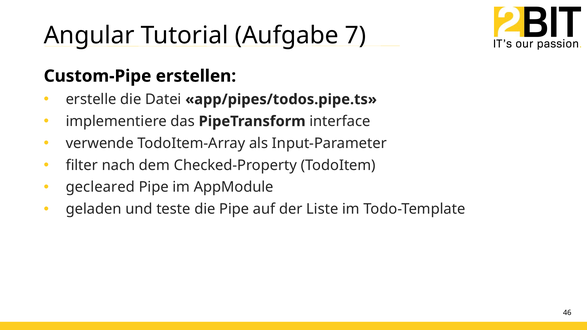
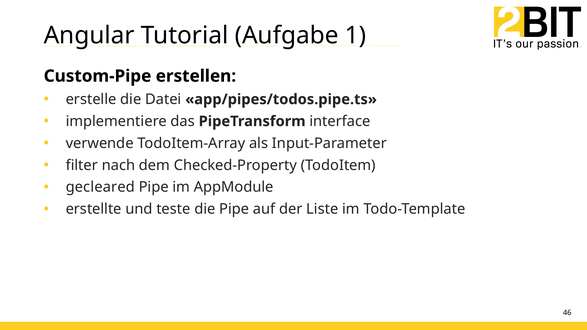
7: 7 -> 1 (356, 35)
geladen: geladen -> erstellte (94, 209)
